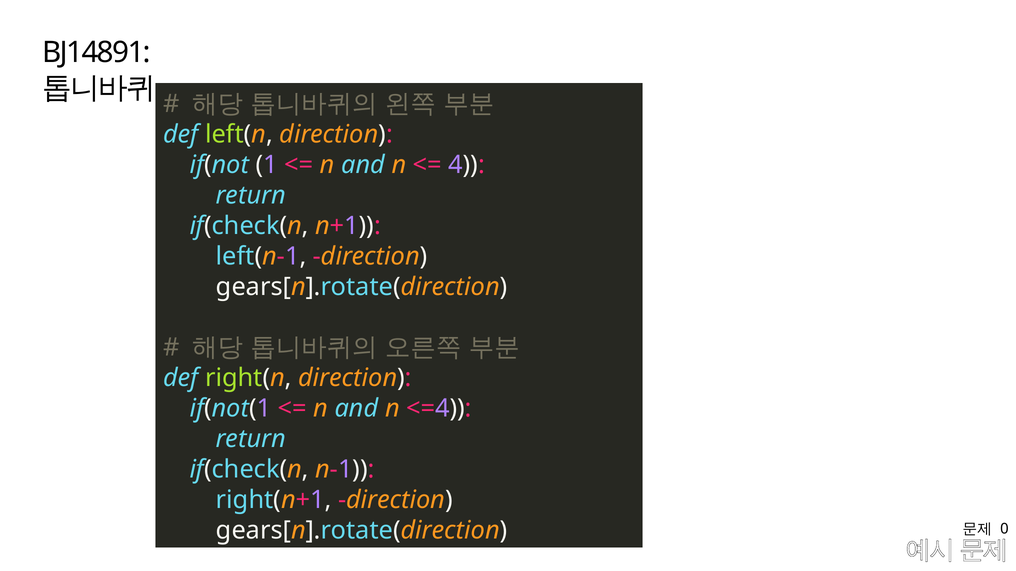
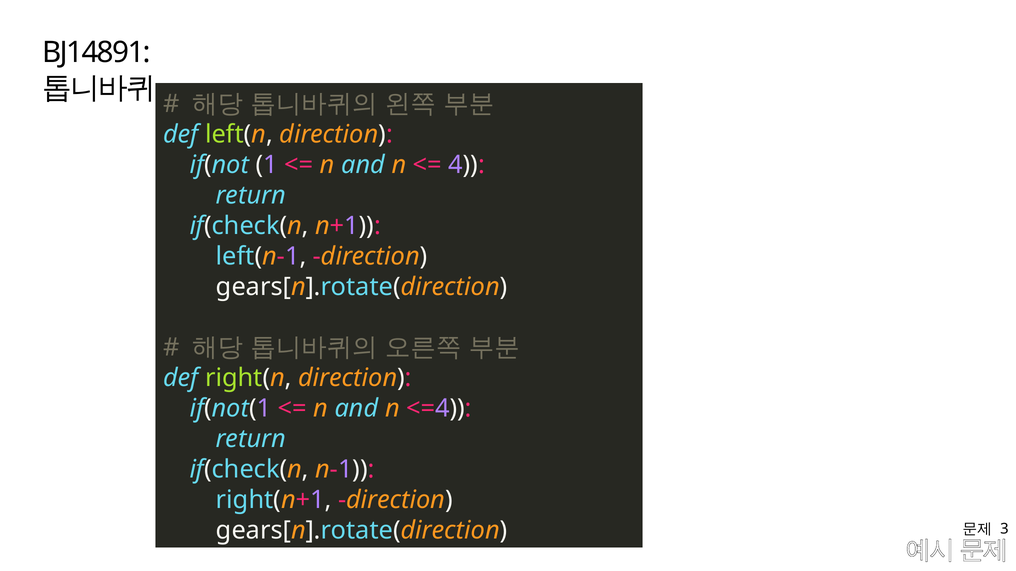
0: 0 -> 3 (1004, 529)
